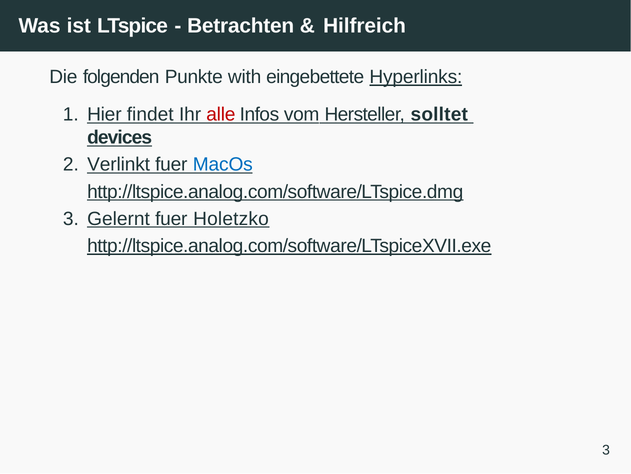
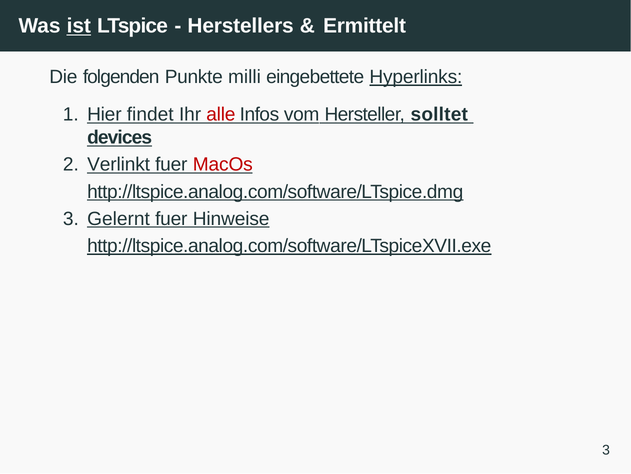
ist underline: none -> present (79, 26)
Betrachten: Betrachten -> Herstellers (241, 26)
Hilfreich: Hilfreich -> Ermittelt (365, 26)
with: with -> milli (245, 77)
MacOs colour: blue -> red (223, 165)
Holetzko: Holetzko -> Hinweise (231, 219)
